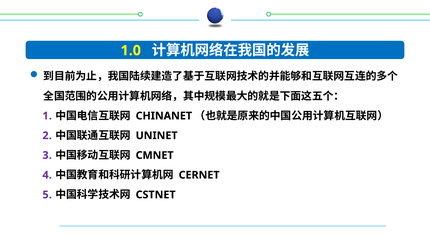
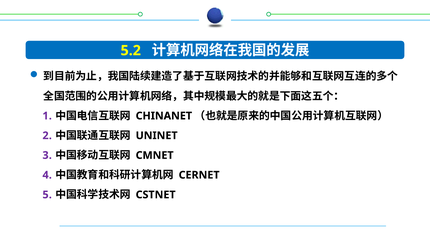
1.0: 1.0 -> 5.2 (131, 50)
